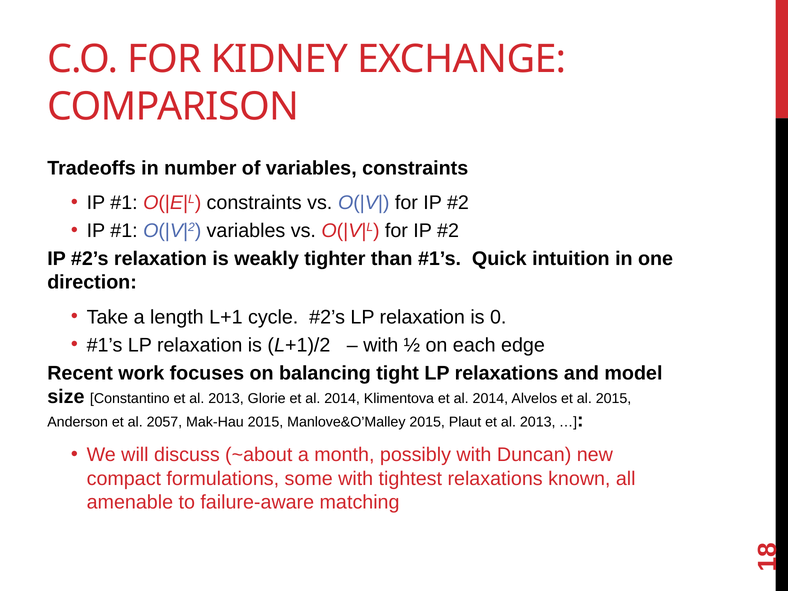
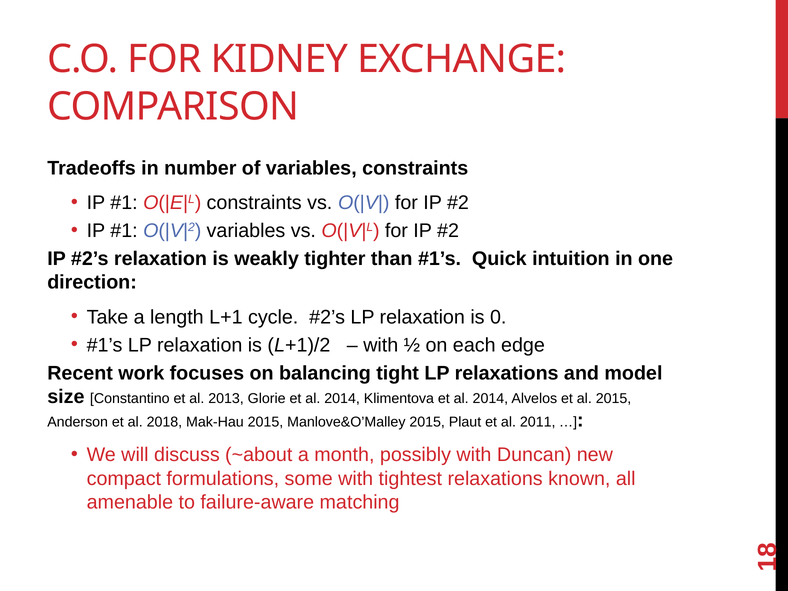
2057: 2057 -> 2018 (164, 422)
Plaut et al 2013: 2013 -> 2011 (538, 422)
